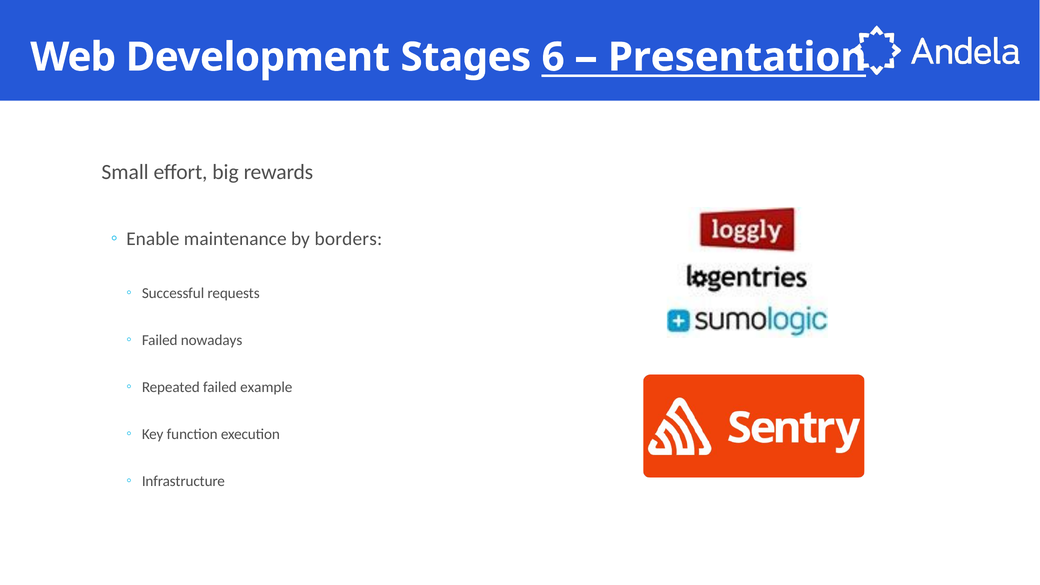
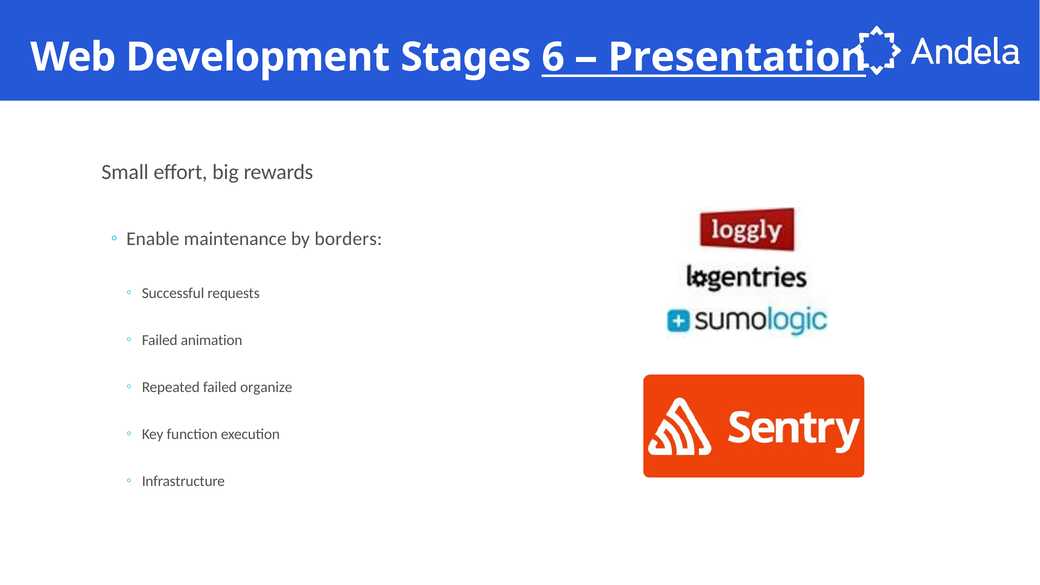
nowadays: nowadays -> animation (212, 340)
example: example -> organize (266, 387)
